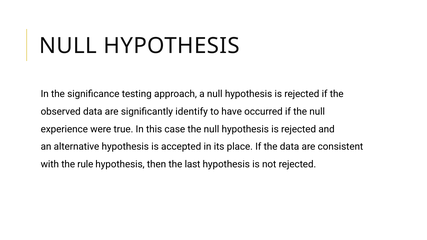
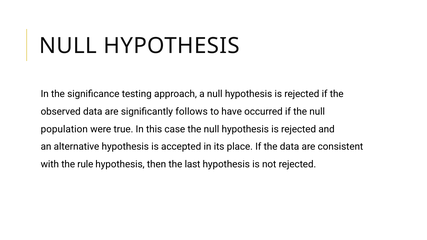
identify: identify -> follows (192, 112)
experience: experience -> population (64, 129)
